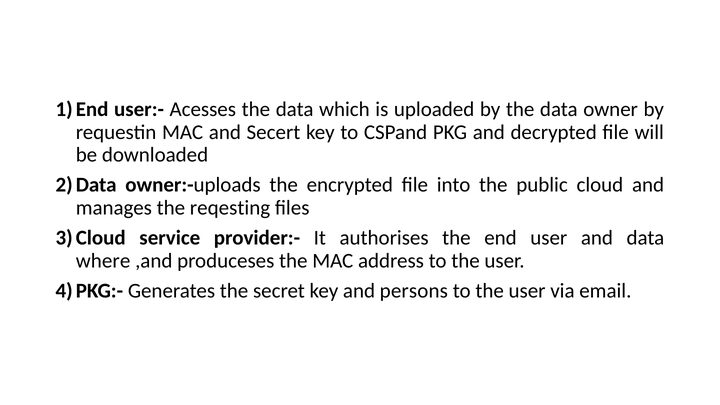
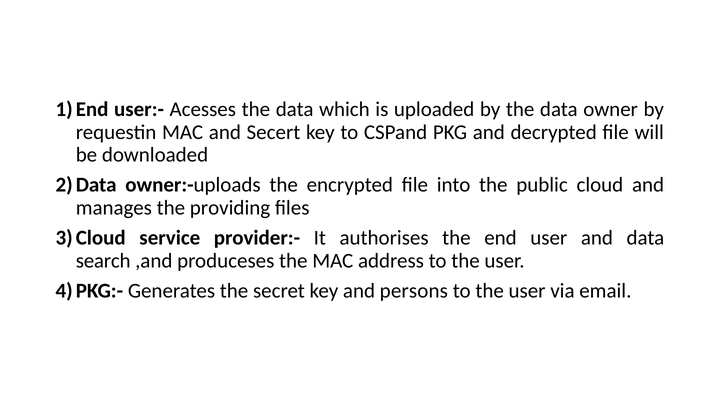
reqesting: reqesting -> providing (230, 208)
where: where -> search (103, 261)
